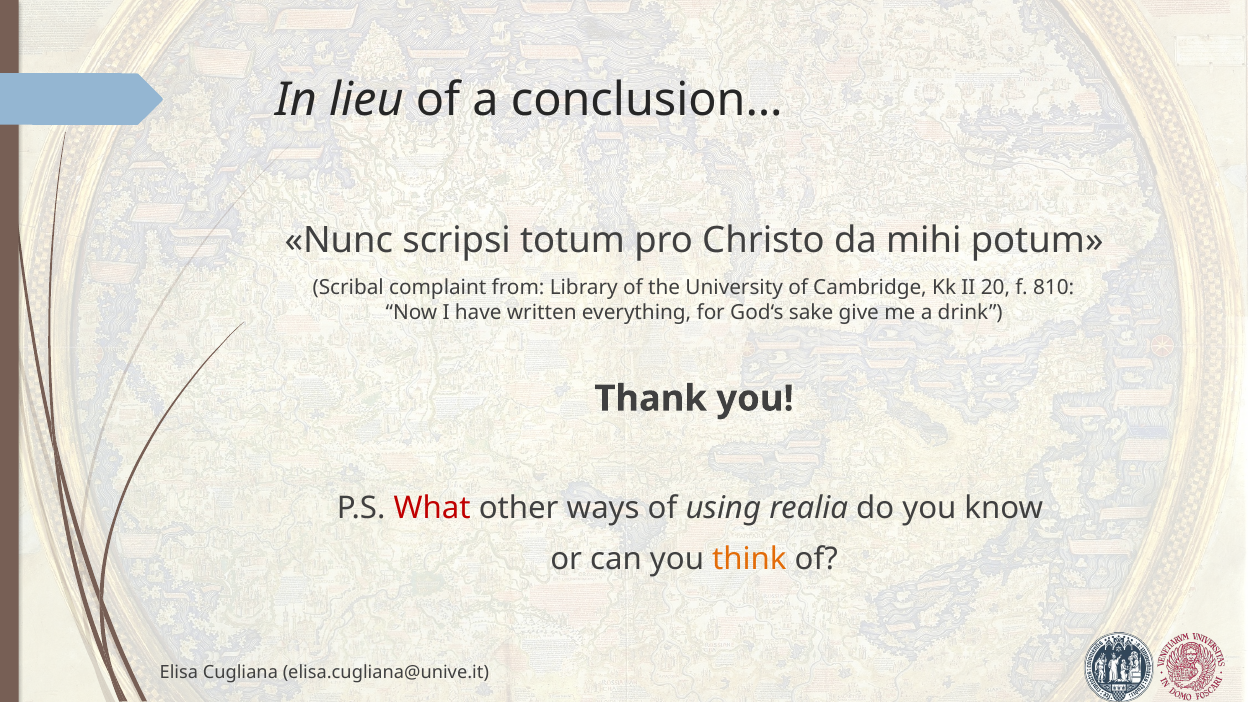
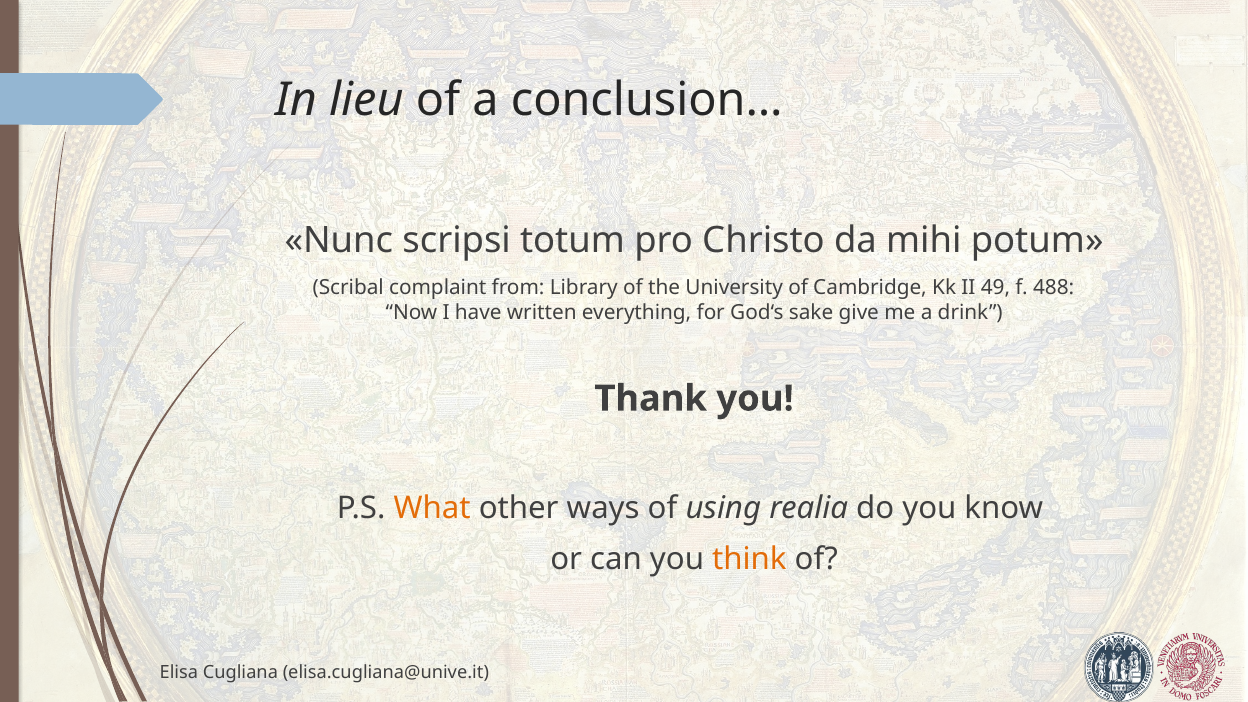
20: 20 -> 49 (996, 287)
810: 810 -> 488 (1054, 287)
What colour: red -> orange (432, 508)
